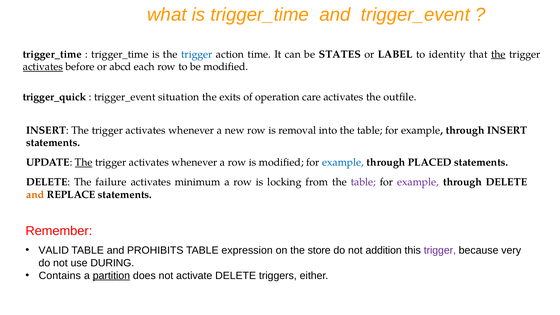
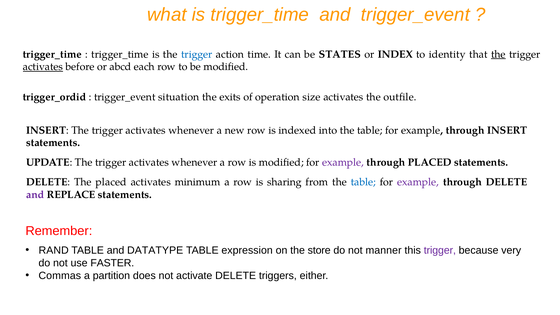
LABEL: LABEL -> INDEX (395, 54)
trigger_quick: trigger_quick -> trigger_ordid (54, 97)
care: care -> size (311, 97)
removal: removal -> indexed (297, 130)
The underline: present -> none (84, 162)
example colour: blue -> purple (343, 162)
The failure: failure -> placed (111, 182)
locking: locking -> sharing (284, 182)
table colour: purple -> blue (363, 182)
and colour: orange -> purple (35, 195)
VALID: VALID -> RAND (54, 250)
PROHIBITS: PROHIBITS -> DATATYPE (155, 250)
addition: addition -> manner (384, 250)
DURING: DURING -> FASTER (112, 263)
Contains: Contains -> Commas (60, 276)
partition underline: present -> none (111, 276)
